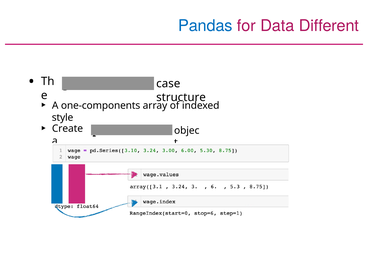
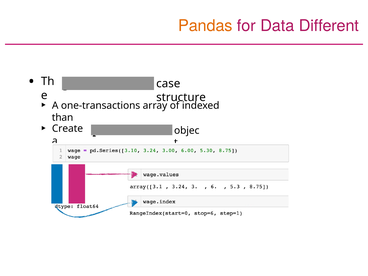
Pandas colour: blue -> orange (205, 26)
one-components: one-components -> one-transactions (101, 105)
style: style -> than (63, 118)
